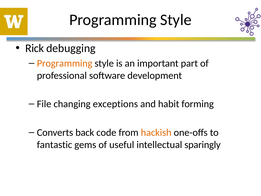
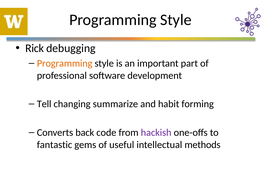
File: File -> Tell (44, 104)
exceptions: exceptions -> summarize (115, 104)
hackish colour: orange -> purple (156, 132)
sparingly: sparingly -> methods (203, 144)
